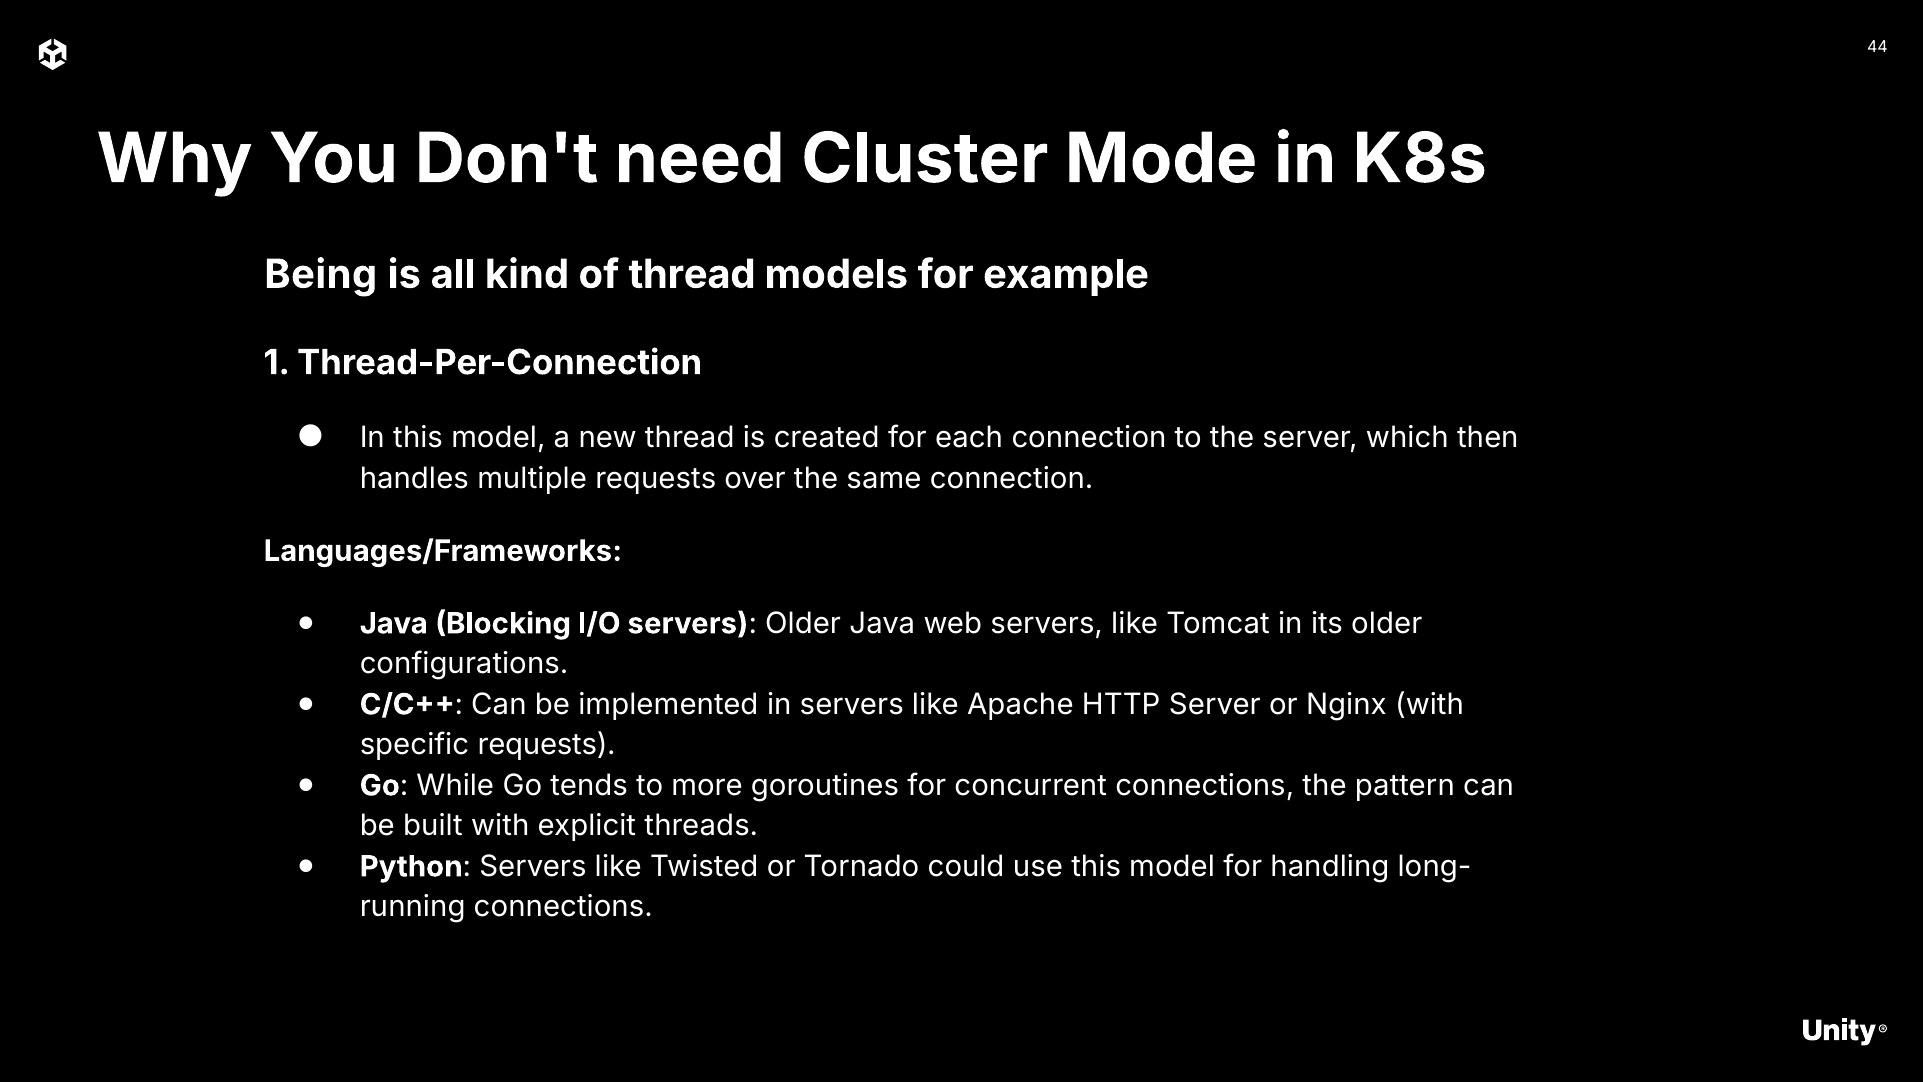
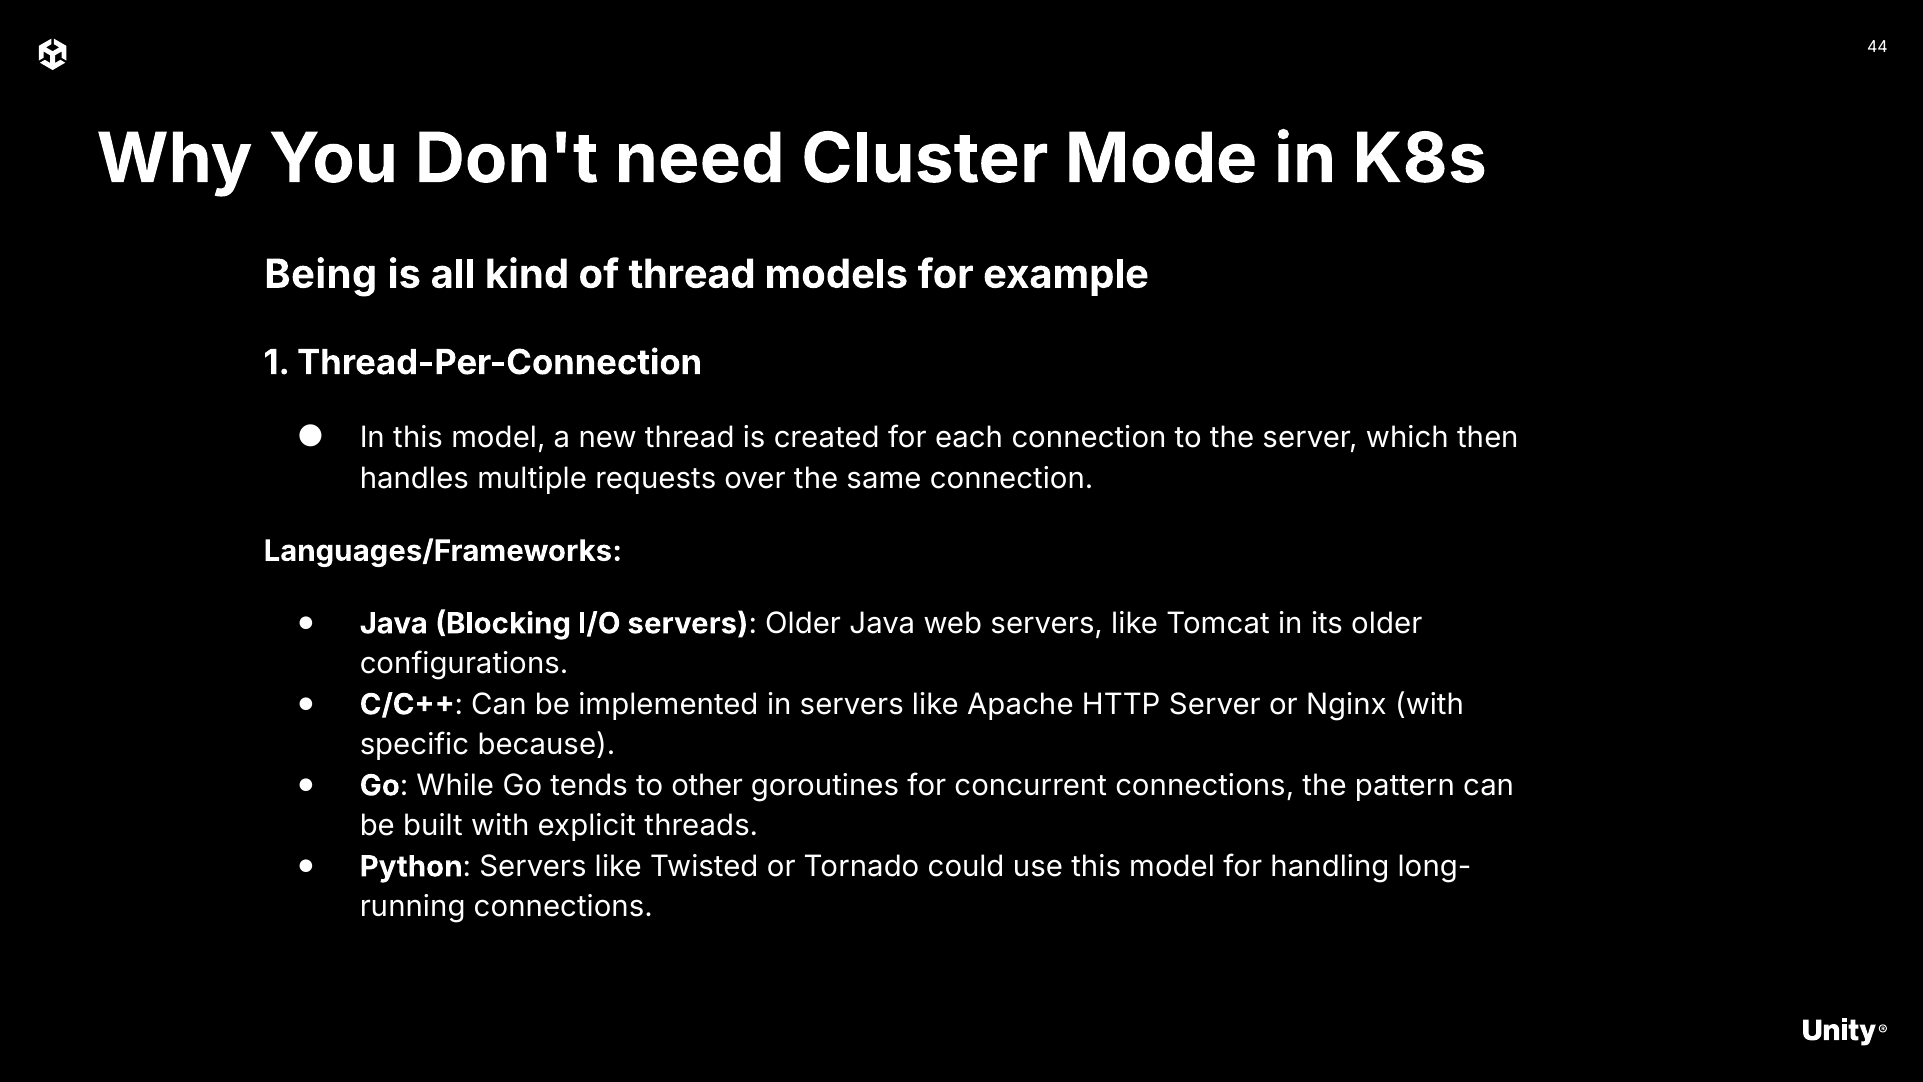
specific requests: requests -> because (546, 745)
more: more -> other (707, 786)
